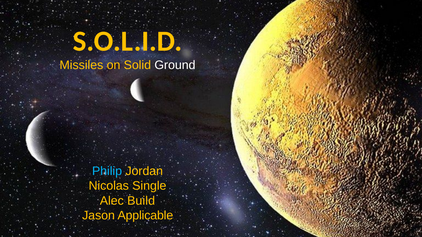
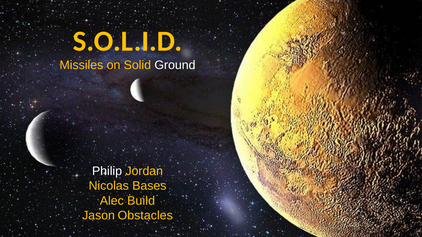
Philip colour: light blue -> white (107, 171)
Single: Single -> Bases (149, 186)
Applicable: Applicable -> Obstacles (145, 216)
